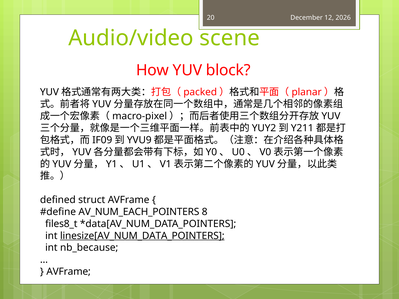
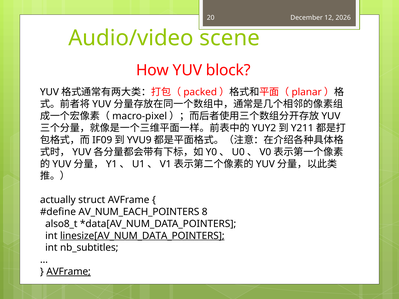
defined: defined -> actually (58, 200)
files8_t: files8_t -> also8_t (61, 224)
nb_because: nb_because -> nb_subtitles (89, 248)
AVFrame underline: none -> present (69, 272)
